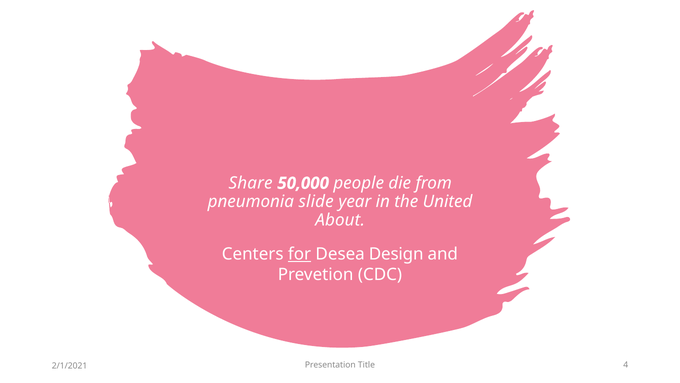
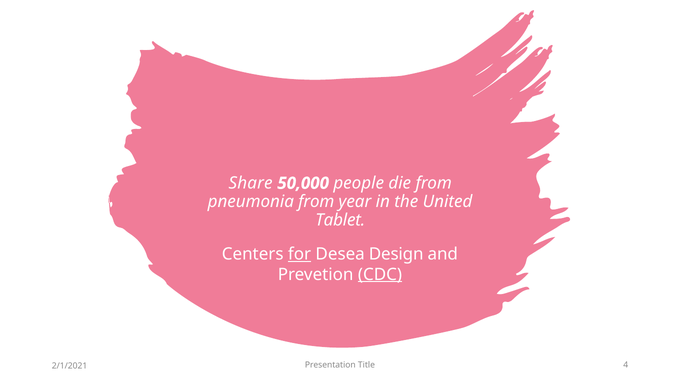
pneumonia slide: slide -> from (316, 201)
About: About -> Tablet (340, 220)
CDC underline: none -> present (380, 274)
